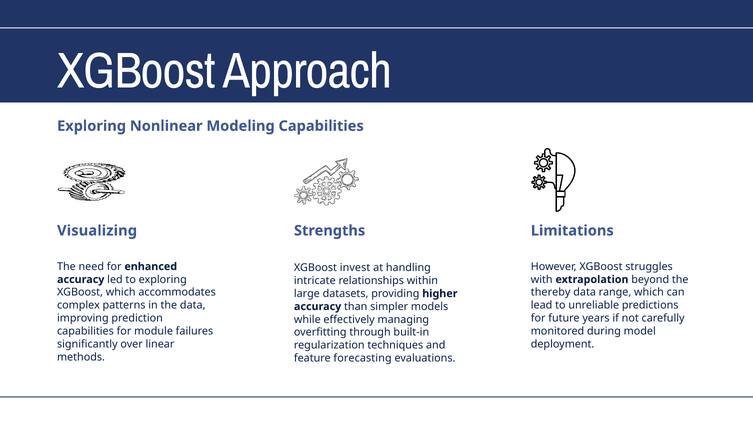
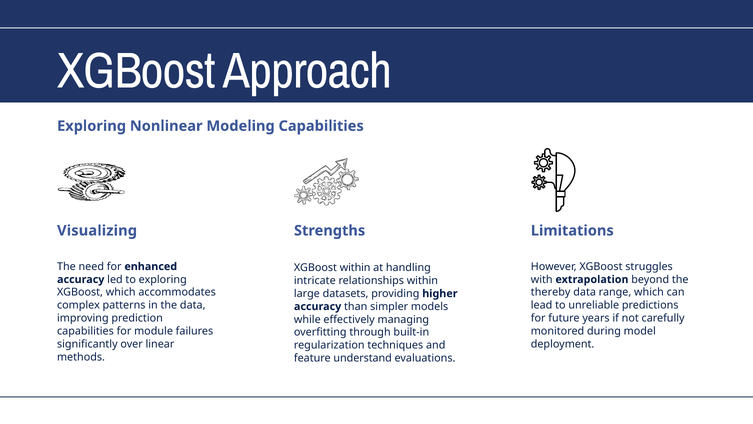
XGBoost invest: invest -> within (355, 267)
forecasting: forecasting -> understand (363, 358)
